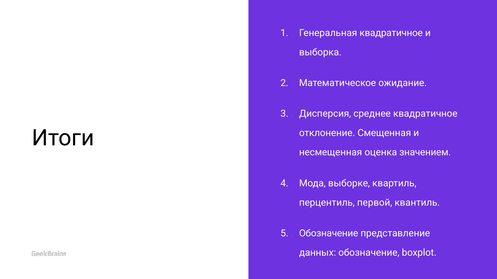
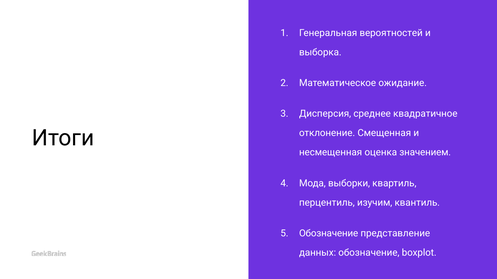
Генеральная квадратичное: квадратичное -> вероятностей (391, 33)
выборке: выборке -> выборки (349, 184)
первой: первой -> изучим (375, 203)
